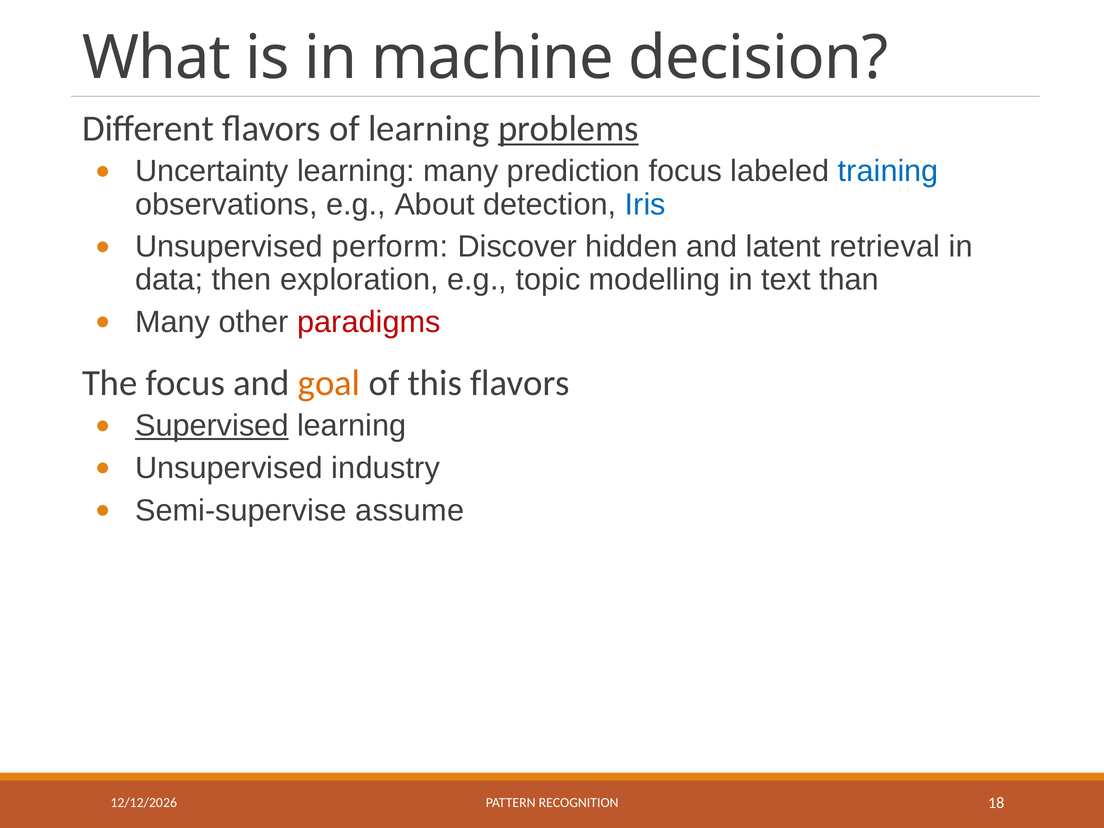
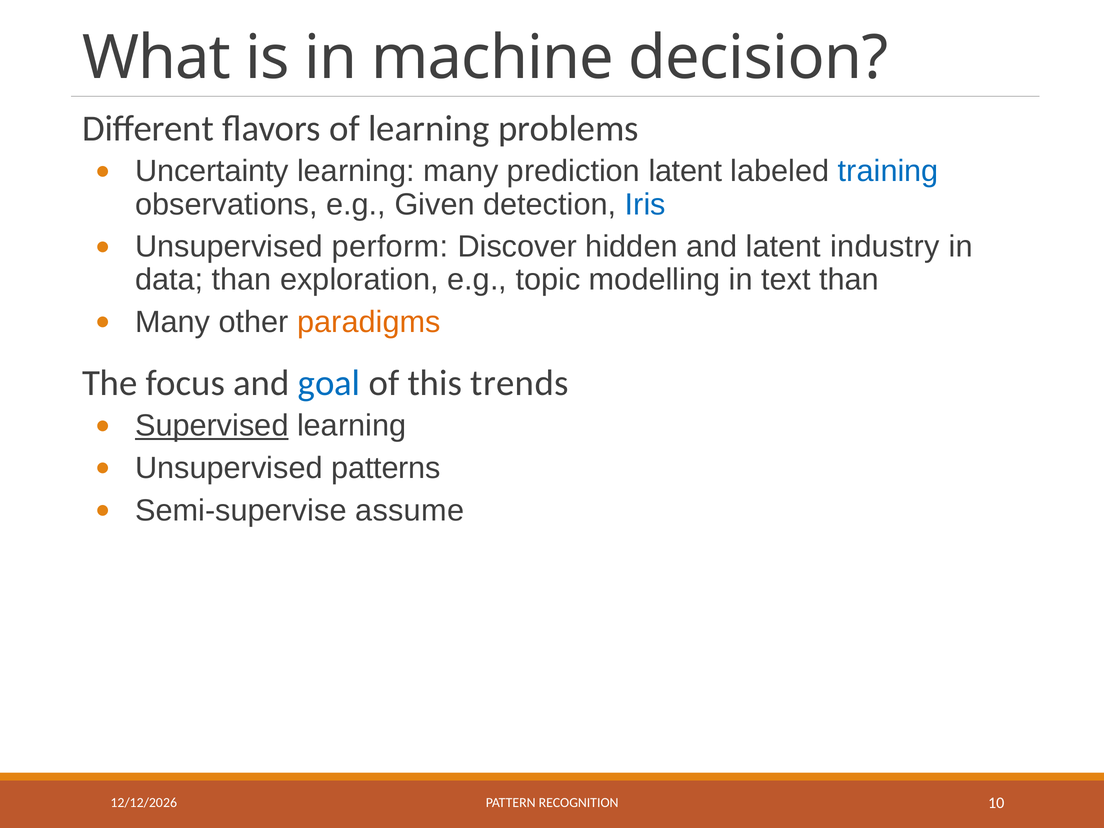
problems underline: present -> none (568, 129)
prediction focus: focus -> latent (685, 171)
About: About -> Given (435, 204)
retrieval: retrieval -> industry (885, 247)
data then: then -> than (242, 280)
paradigms colour: red -> orange (369, 322)
goal colour: orange -> blue (329, 383)
this flavors: flavors -> trends (520, 383)
industry: industry -> patterns (386, 468)
18: 18 -> 10 (996, 803)
